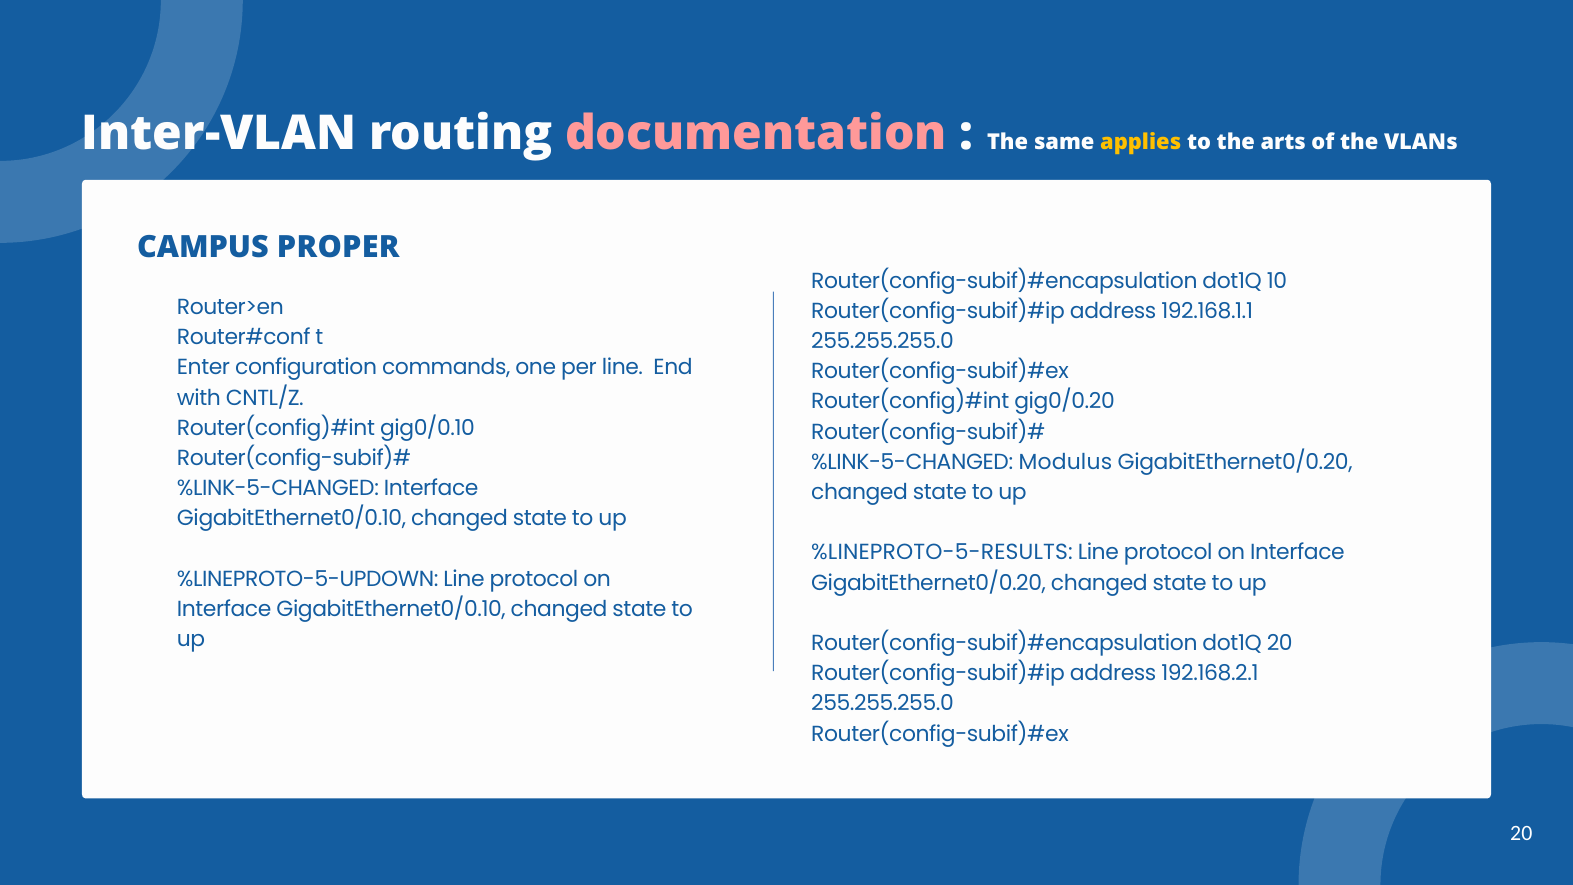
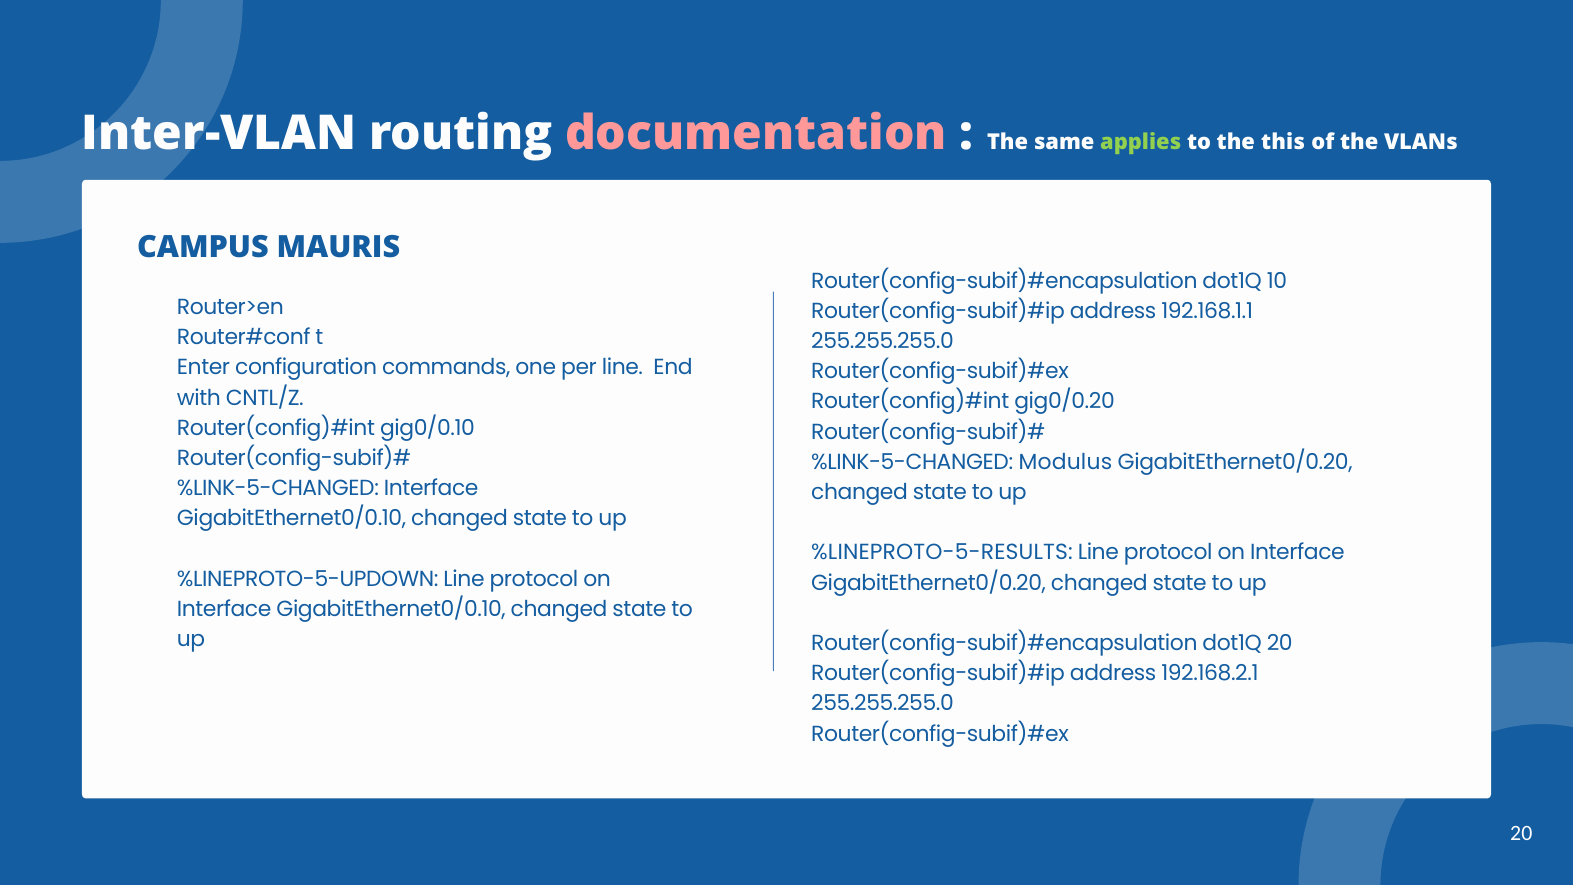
applies colour: yellow -> light green (1141, 142)
arts: arts -> this (1283, 142)
PROPER: PROPER -> MAURIS (338, 248)
